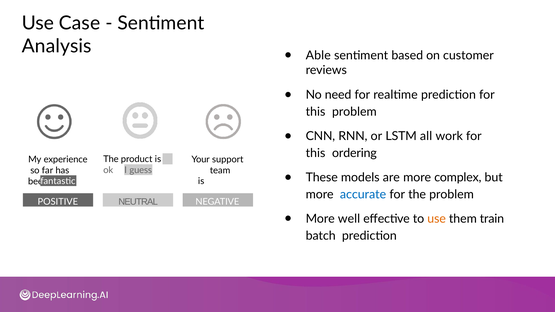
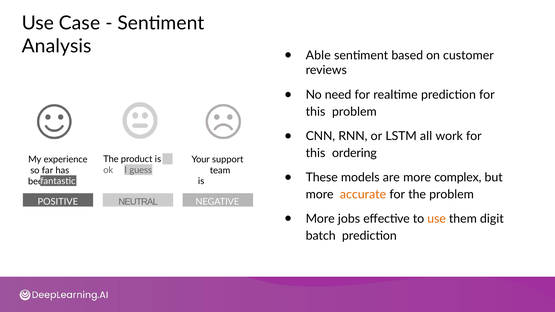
accurate colour: blue -> orange (363, 194)
well: well -> jobs (349, 219)
train: train -> digit (492, 219)
